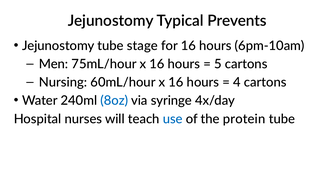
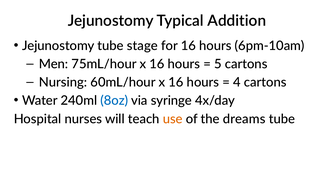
Prevents: Prevents -> Addition (237, 21)
use colour: blue -> orange (173, 119)
protein: protein -> dreams (244, 119)
